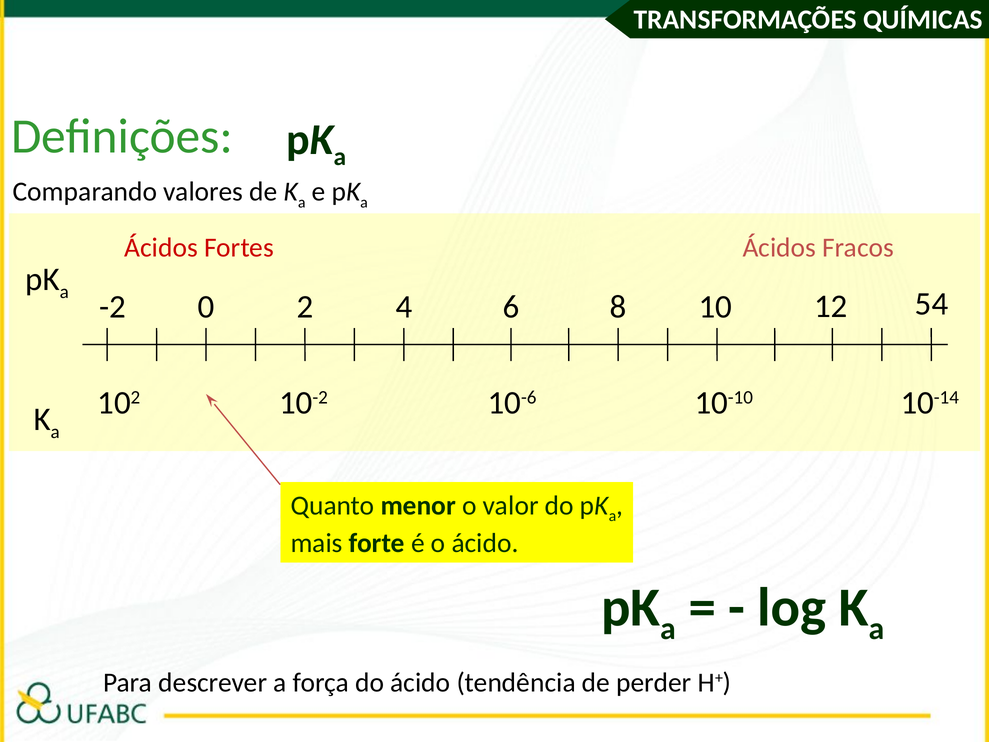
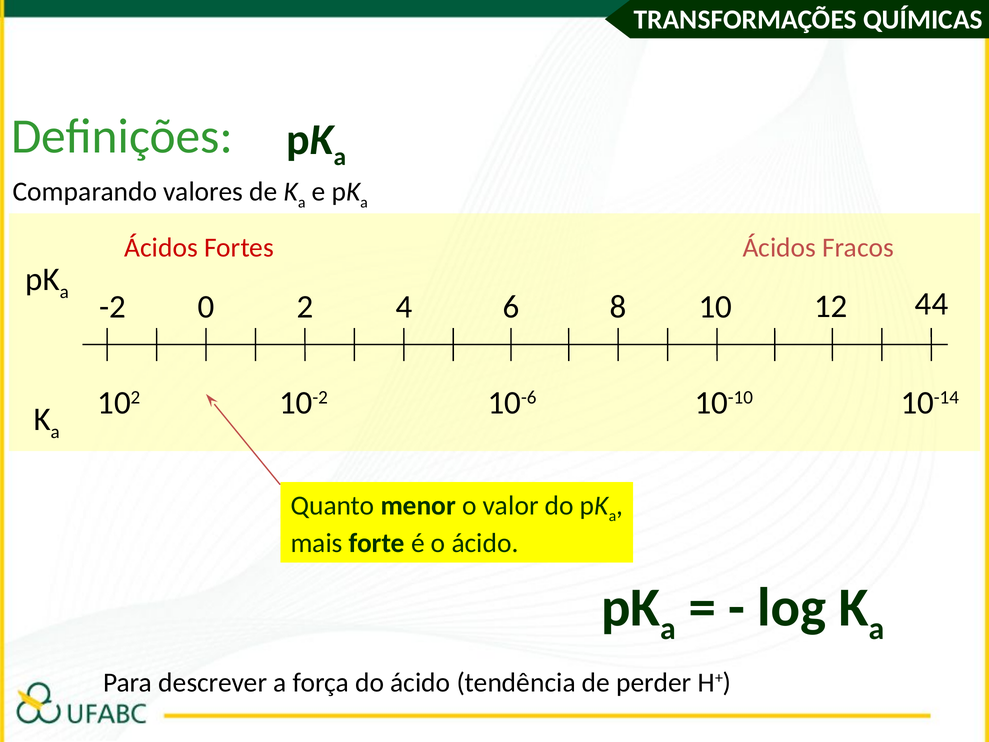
54: 54 -> 44 (932, 304)
